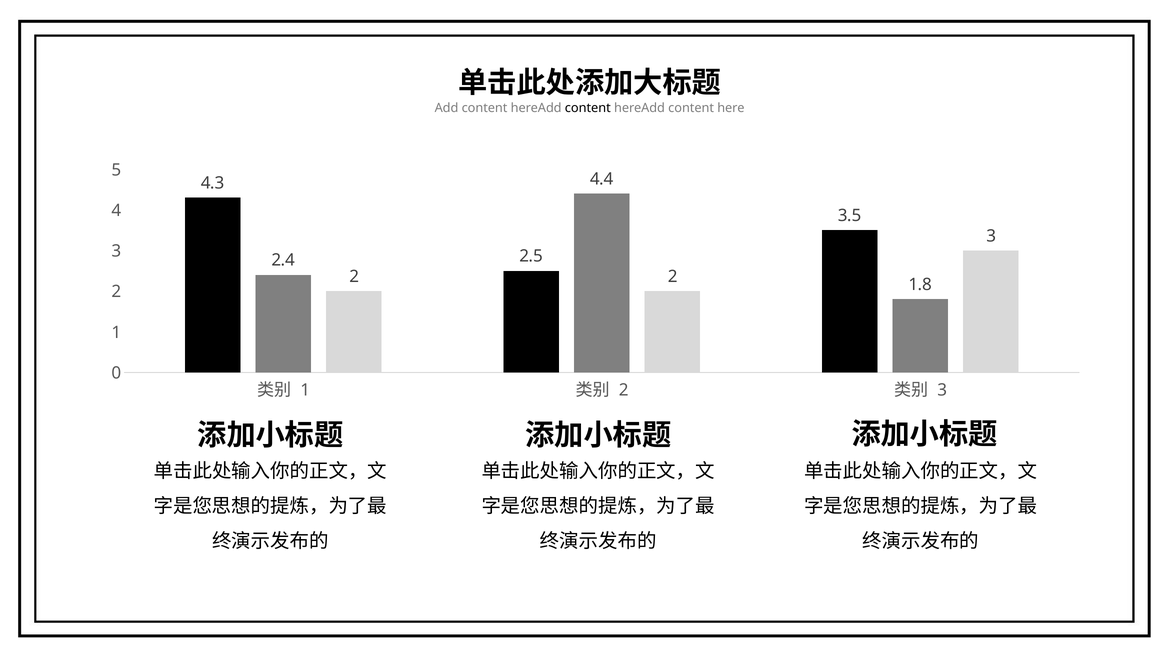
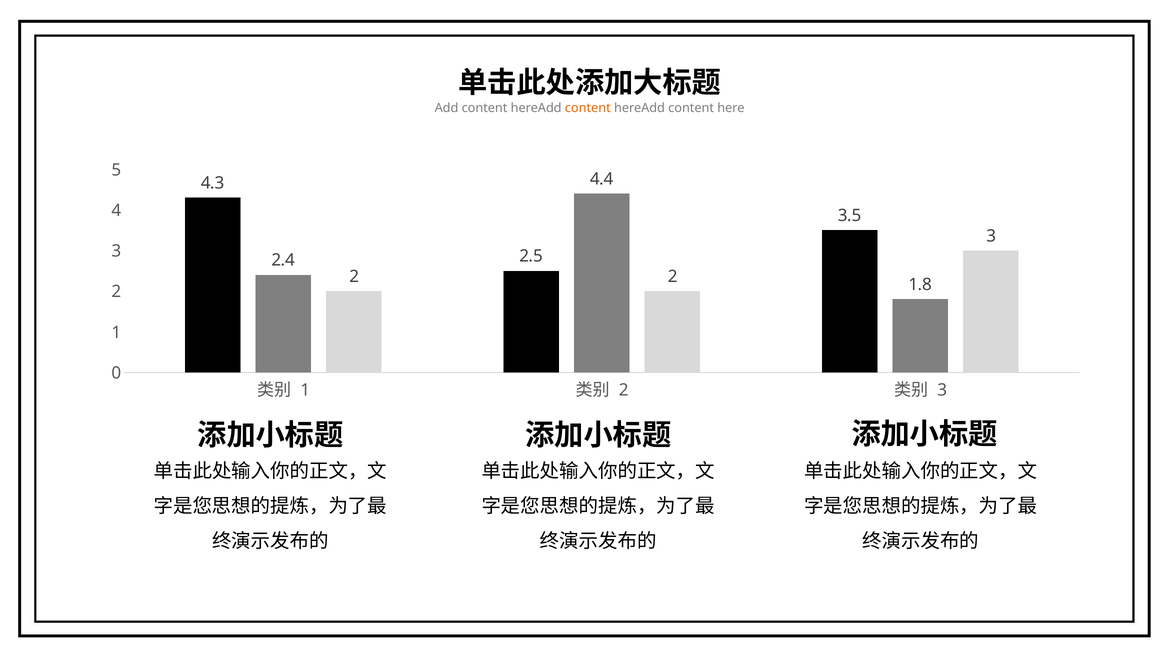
content colour: black -> orange (588, 108)
